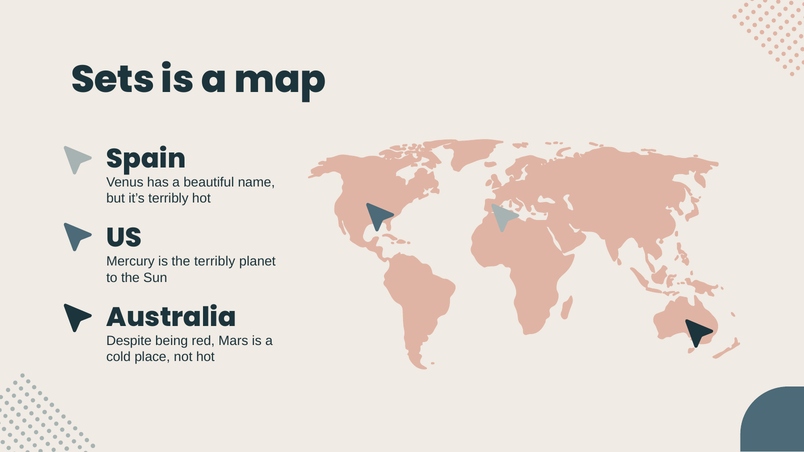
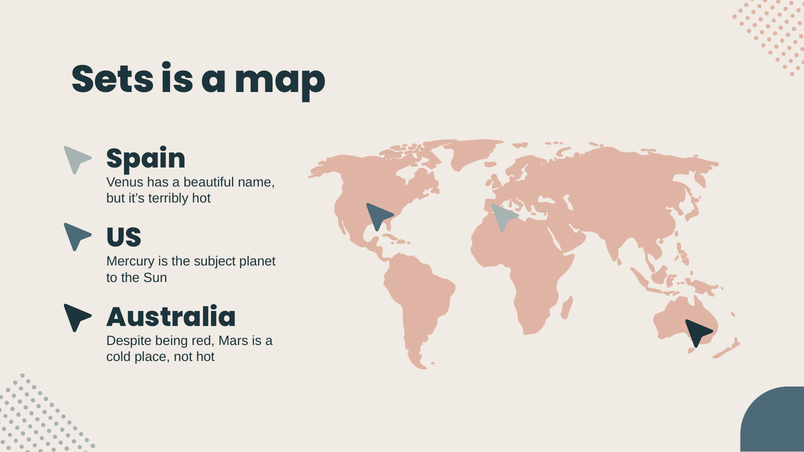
the terribly: terribly -> subject (215, 262)
